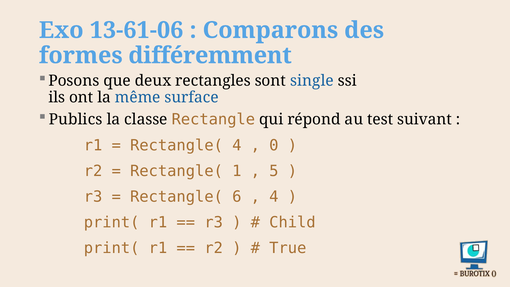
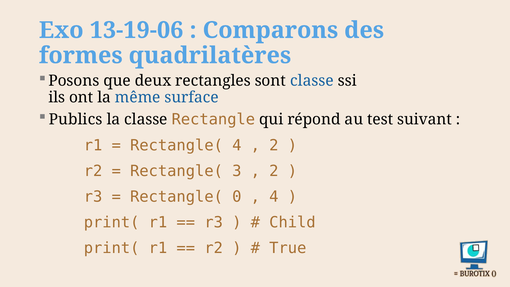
13-61-06: 13-61-06 -> 13-19-06 (137, 30)
différemment: différemment -> quadrilatères (210, 55)
sont single: single -> classe (312, 81)
0: 0 -> 2 (274, 145)
1: 1 -> 3 (237, 171)
5: 5 -> 2 (274, 171)
6: 6 -> 0 (237, 197)
